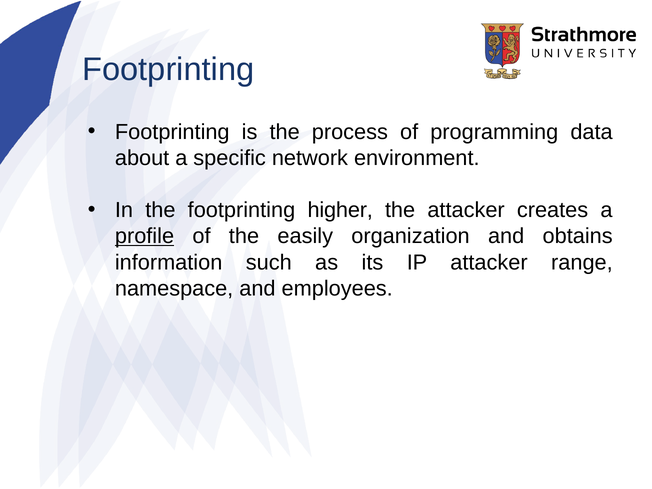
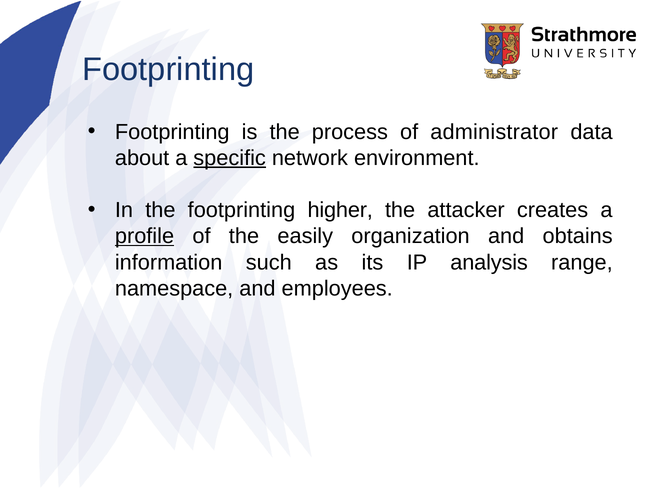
programming: programming -> administrator (494, 132)
specific underline: none -> present (230, 158)
IP attacker: attacker -> analysis (489, 262)
